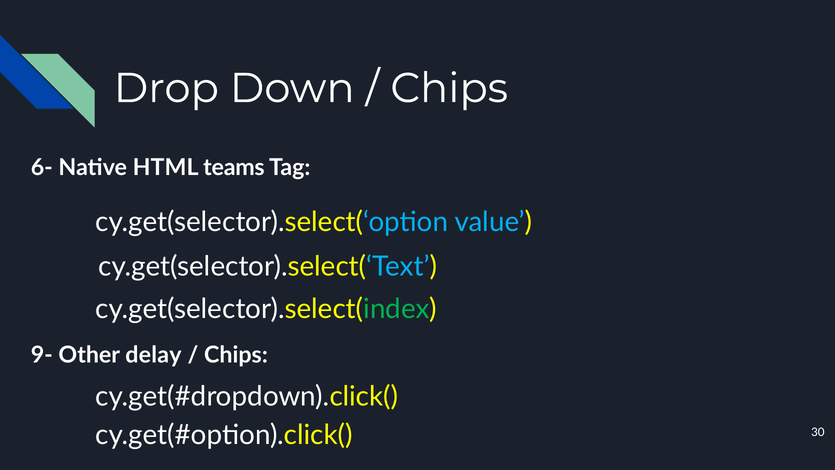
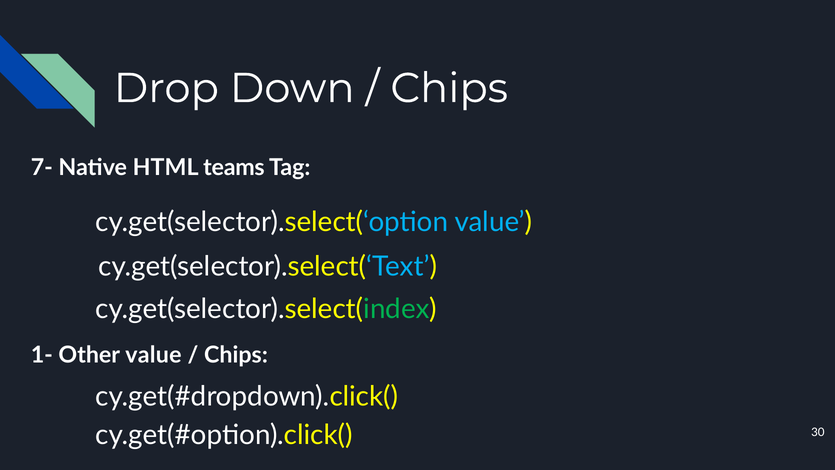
6-: 6- -> 7- (42, 168)
9-: 9- -> 1- (42, 355)
Other delay: delay -> value (153, 355)
